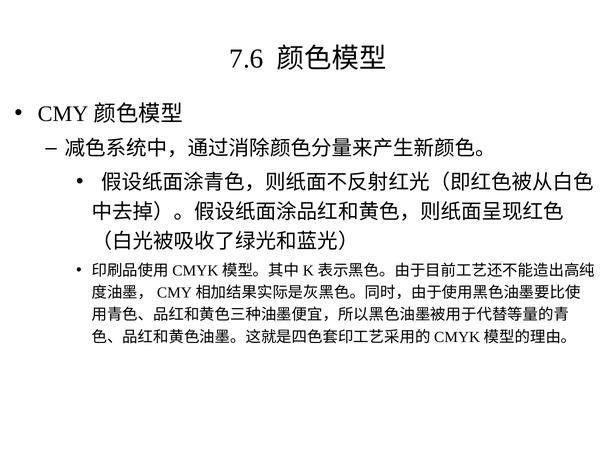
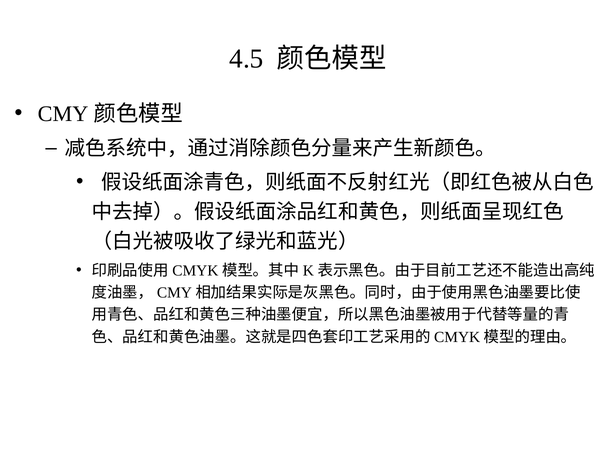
7.6: 7.6 -> 4.5 (246, 59)
